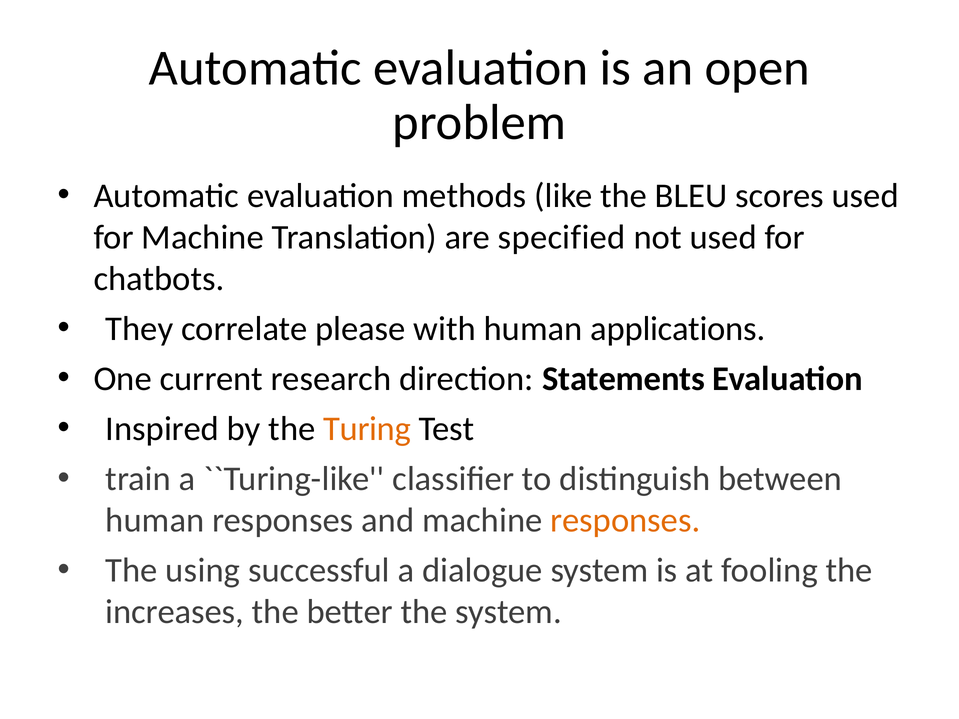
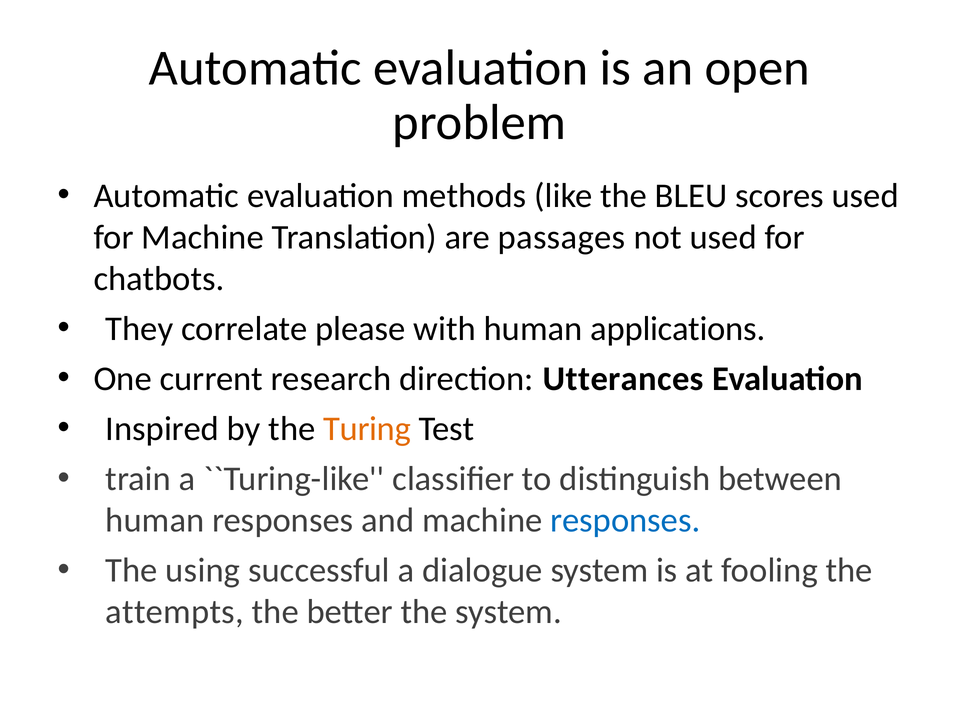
specified: specified -> passages (562, 237)
Statements: Statements -> Utterances (623, 379)
responses colour: orange -> blue (625, 521)
increases: increases -> attempts (175, 612)
